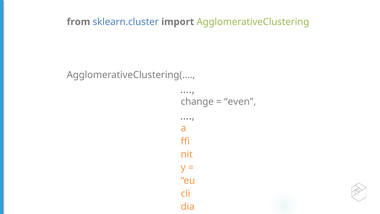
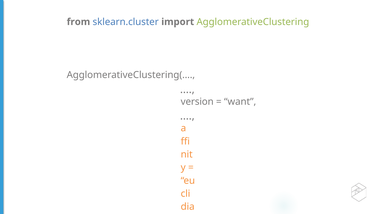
change: change -> version (197, 102)
even: even -> want (240, 102)
